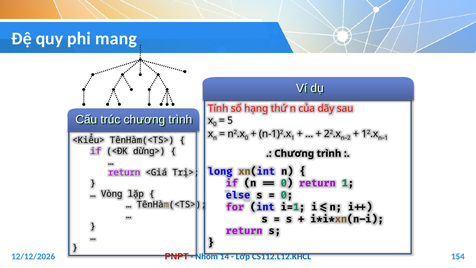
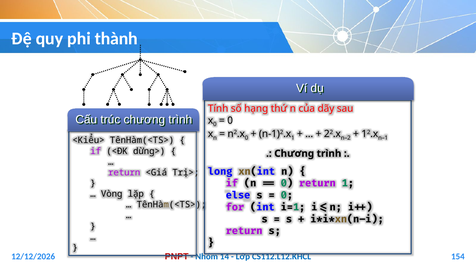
mang: mang -> thành (116, 39)
5: 5 -> 0 (230, 120)
